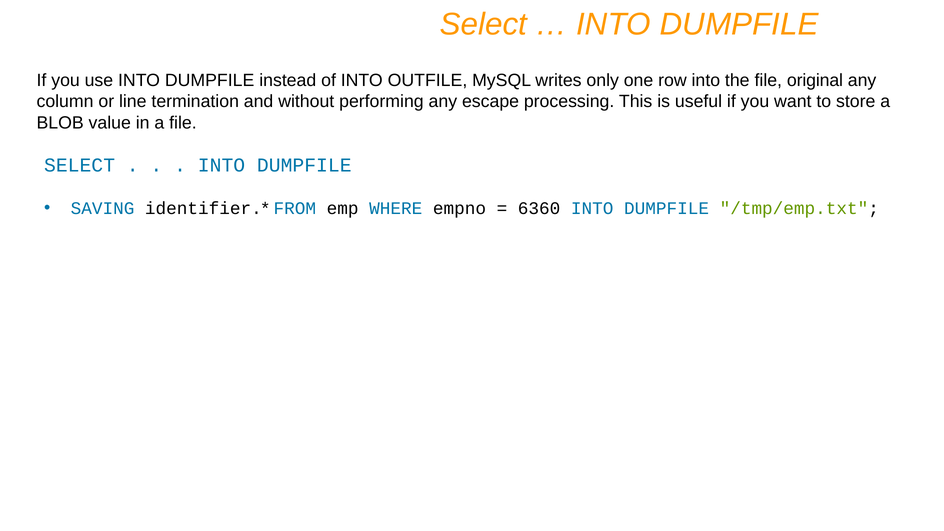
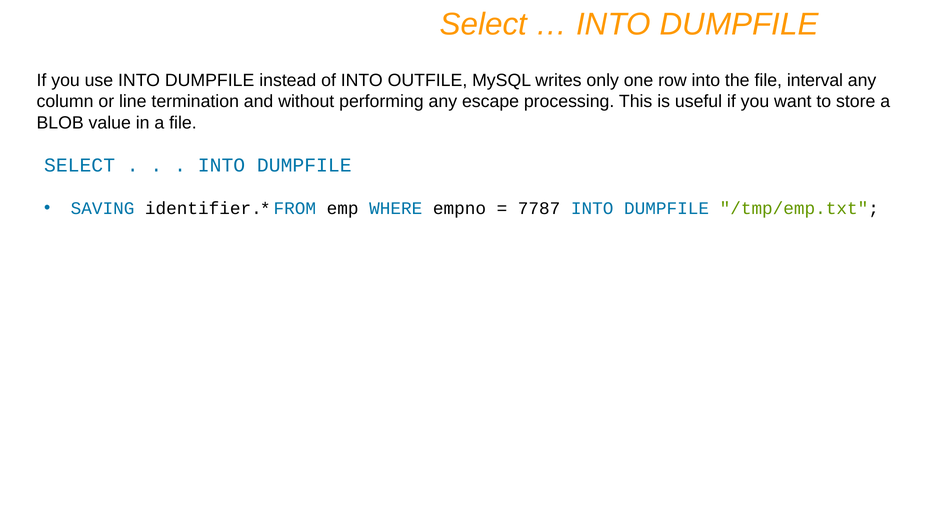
original: original -> interval (815, 80)
6360: 6360 -> 7787 (539, 208)
